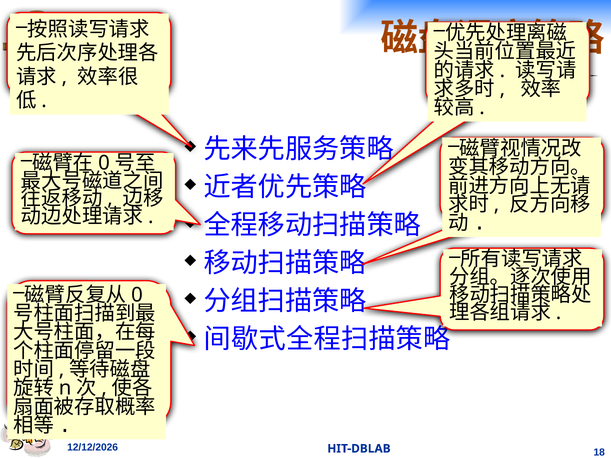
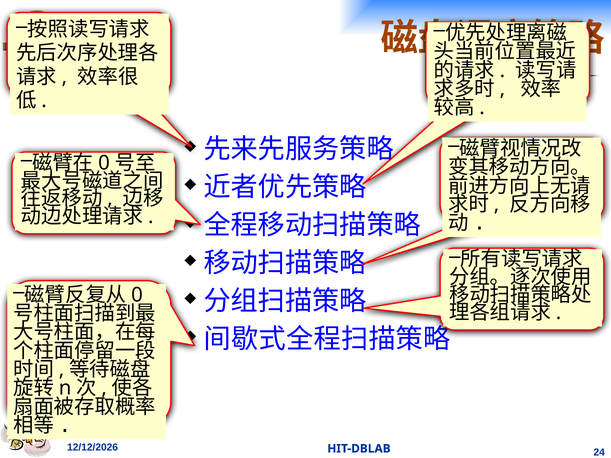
18: 18 -> 24 (599, 453)
